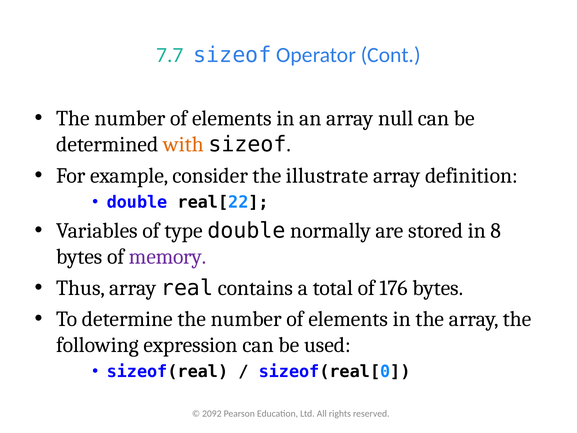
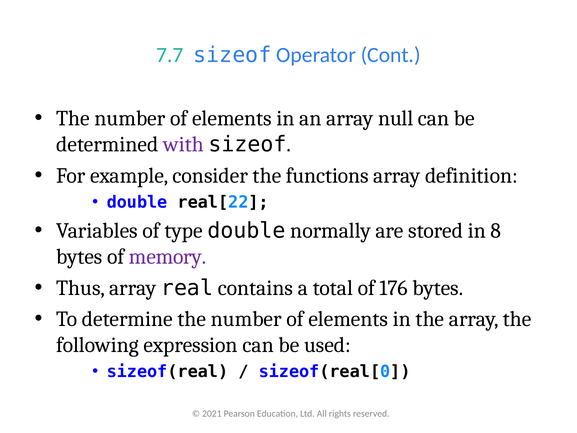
with colour: orange -> purple (184, 144)
illustrate: illustrate -> functions (327, 175)
2092: 2092 -> 2021 (212, 413)
